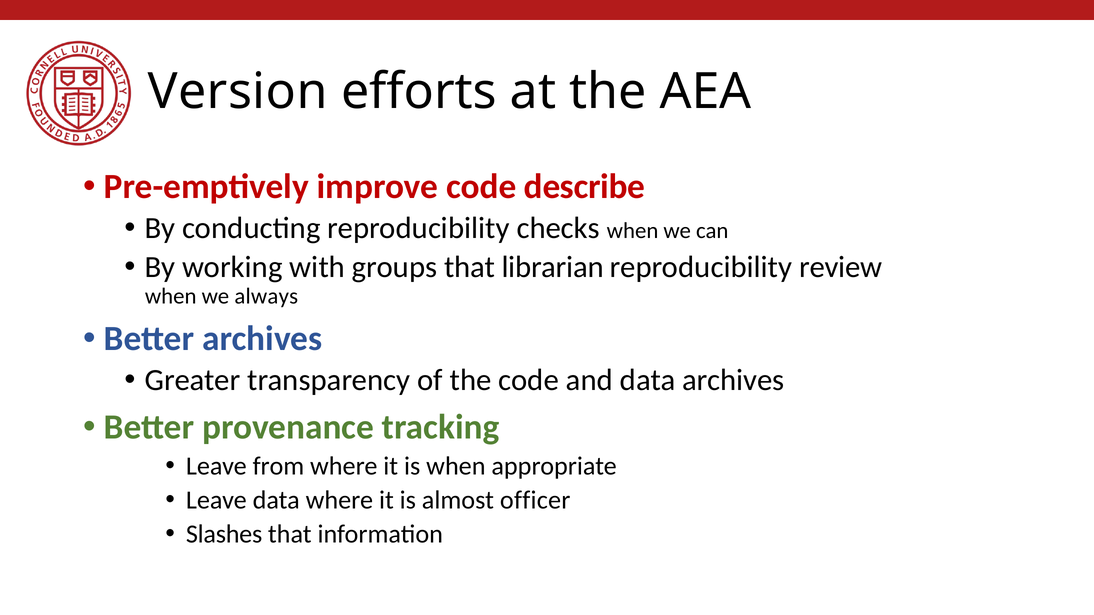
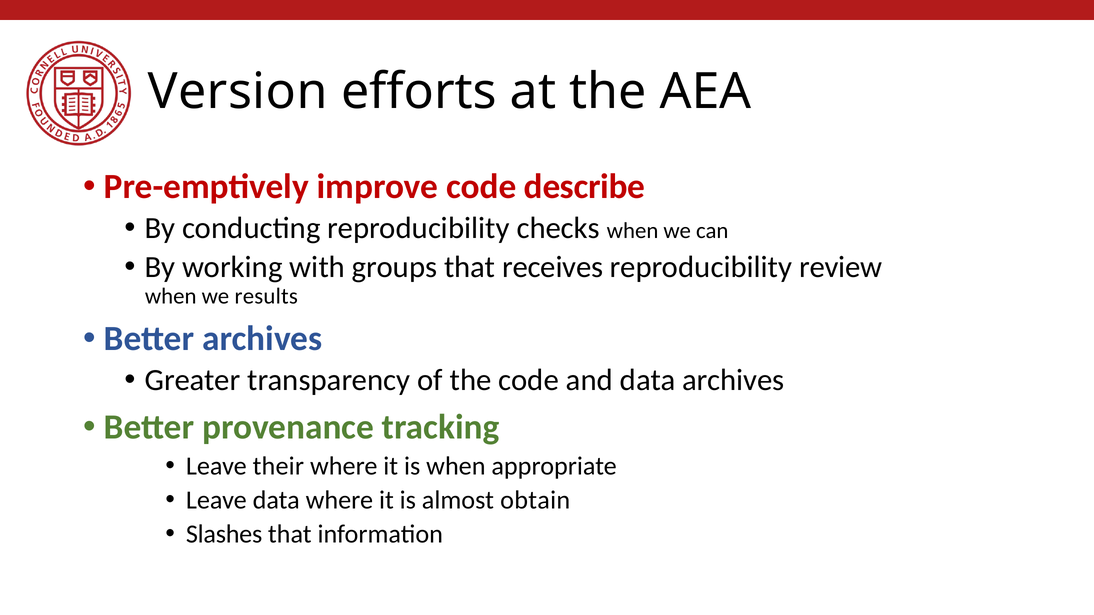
librarian: librarian -> receives (553, 267)
always: always -> results (266, 296)
from: from -> their (278, 466)
officer: officer -> obtain (535, 500)
